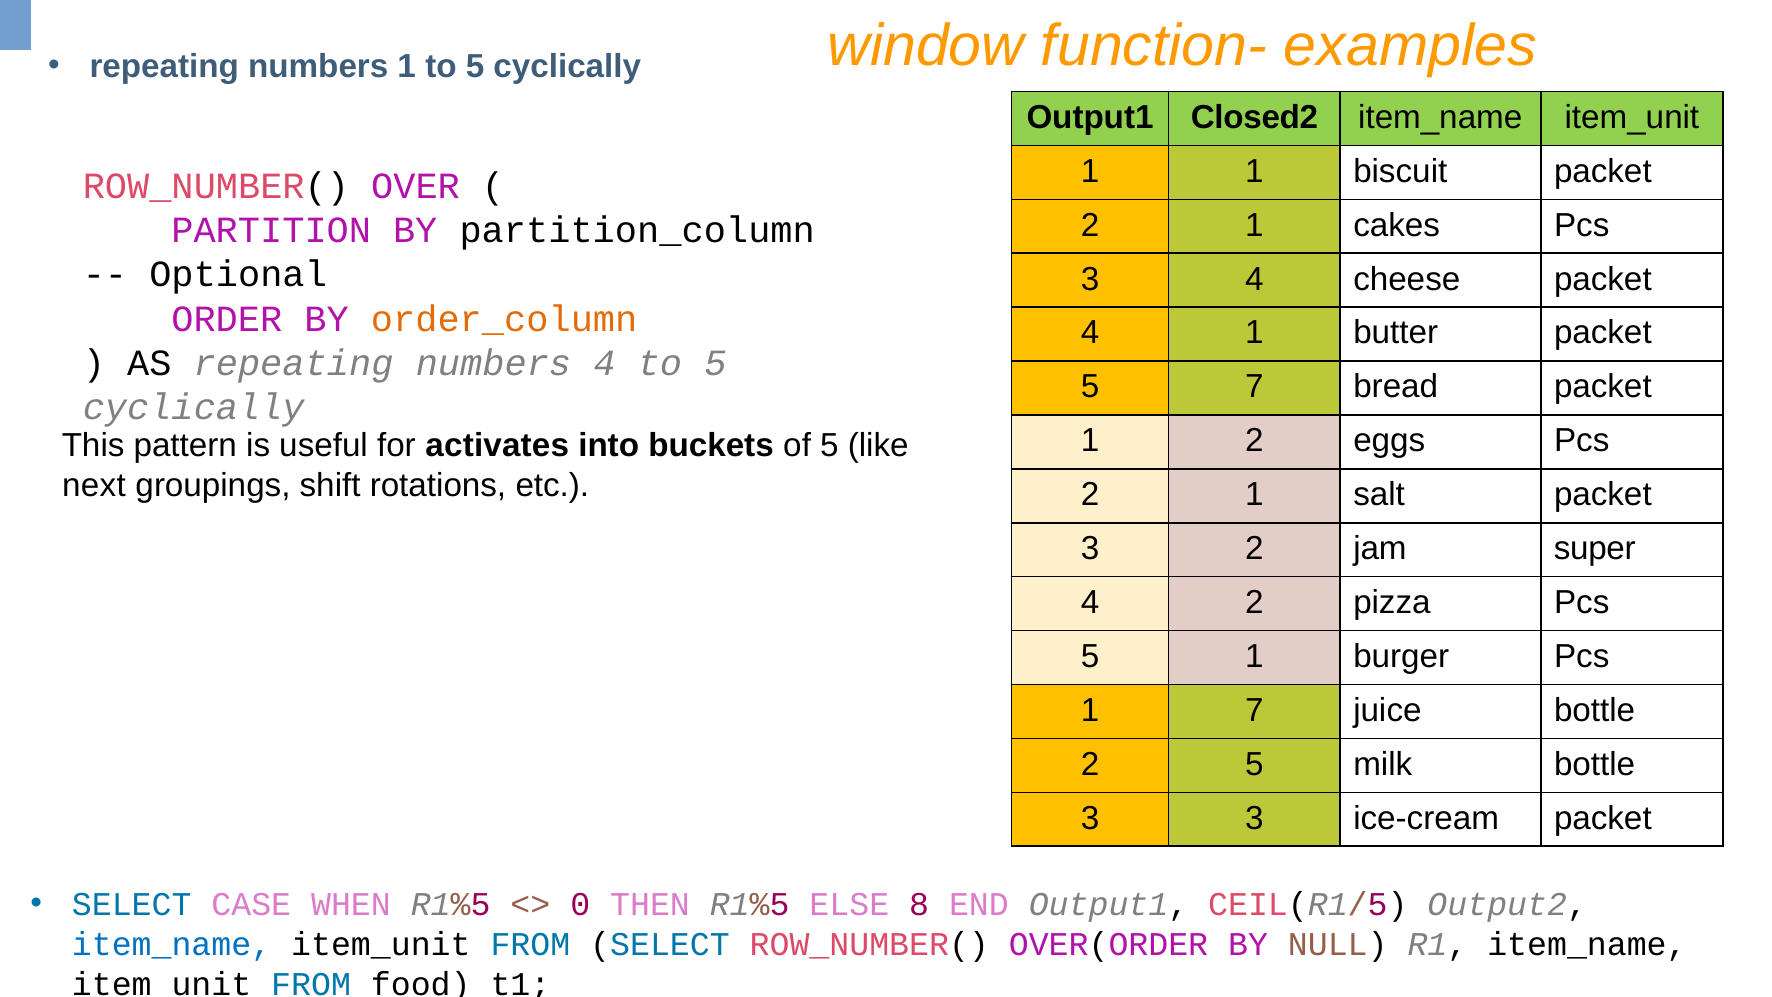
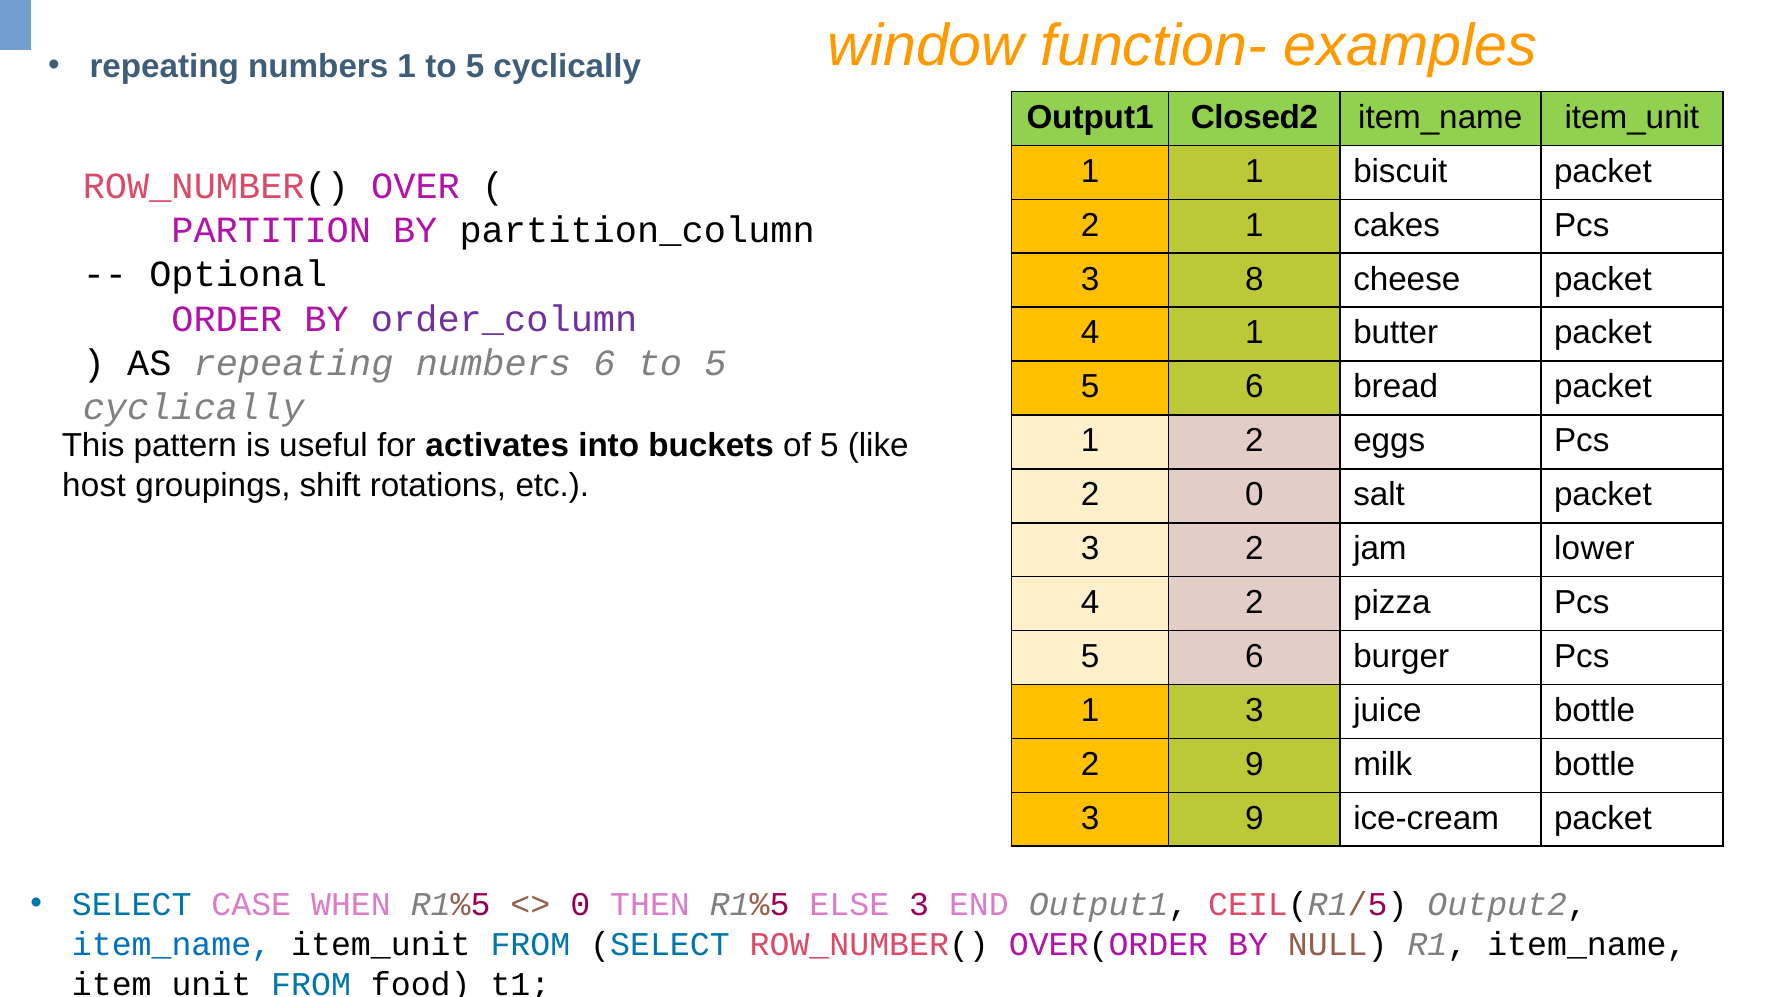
3 4: 4 -> 8 (1254, 279)
order_column colour: orange -> purple (504, 319)
numbers 4: 4 -> 6 (604, 363)
7: 7 -> 6 (1254, 387)
next: next -> host (94, 485)
1: 1 -> 0 (1254, 495)
super: super -> lower (1594, 548)
1: 1 -> 6 (1254, 656)
1 7: 7 -> 3 (1254, 710)
2 5: 5 -> 9 (1254, 764)
3 3: 3 -> 9 (1254, 818)
ELSE 8: 8 -> 3 (919, 904)
